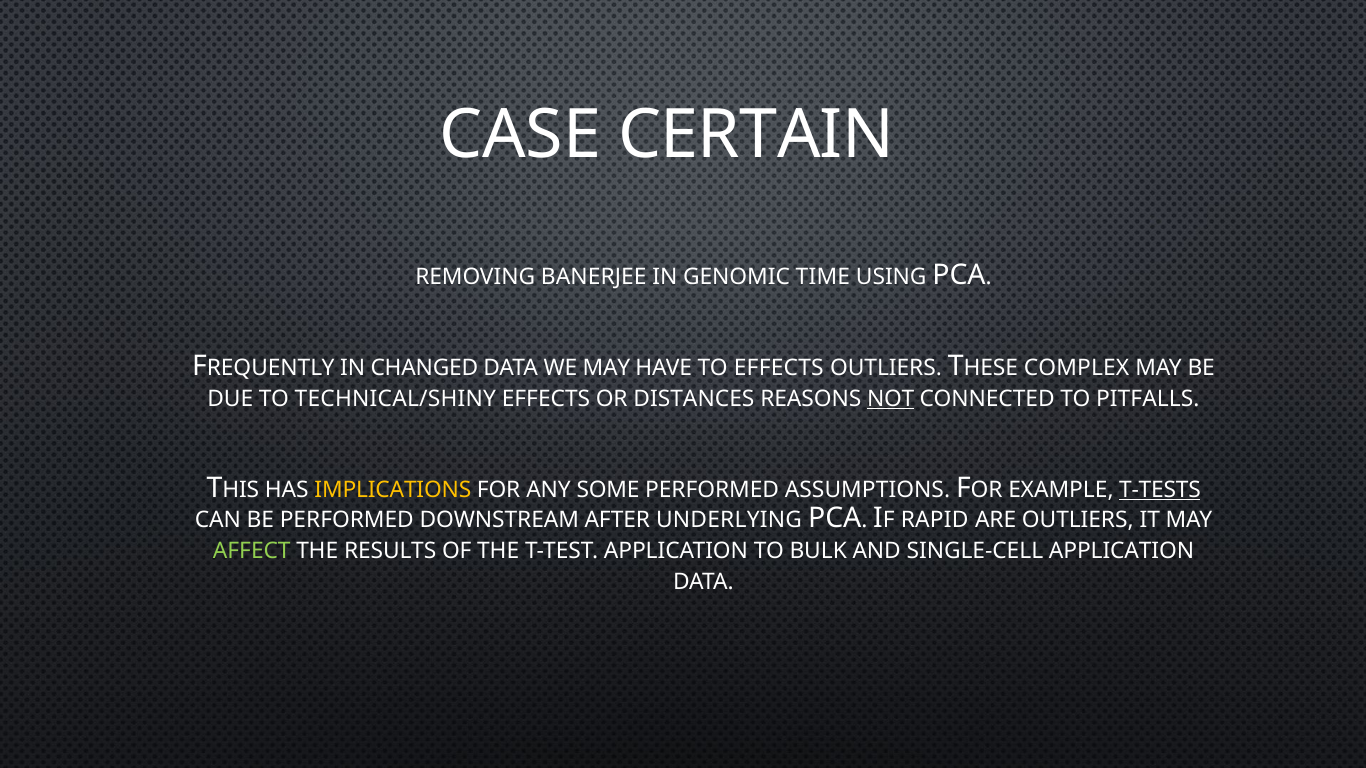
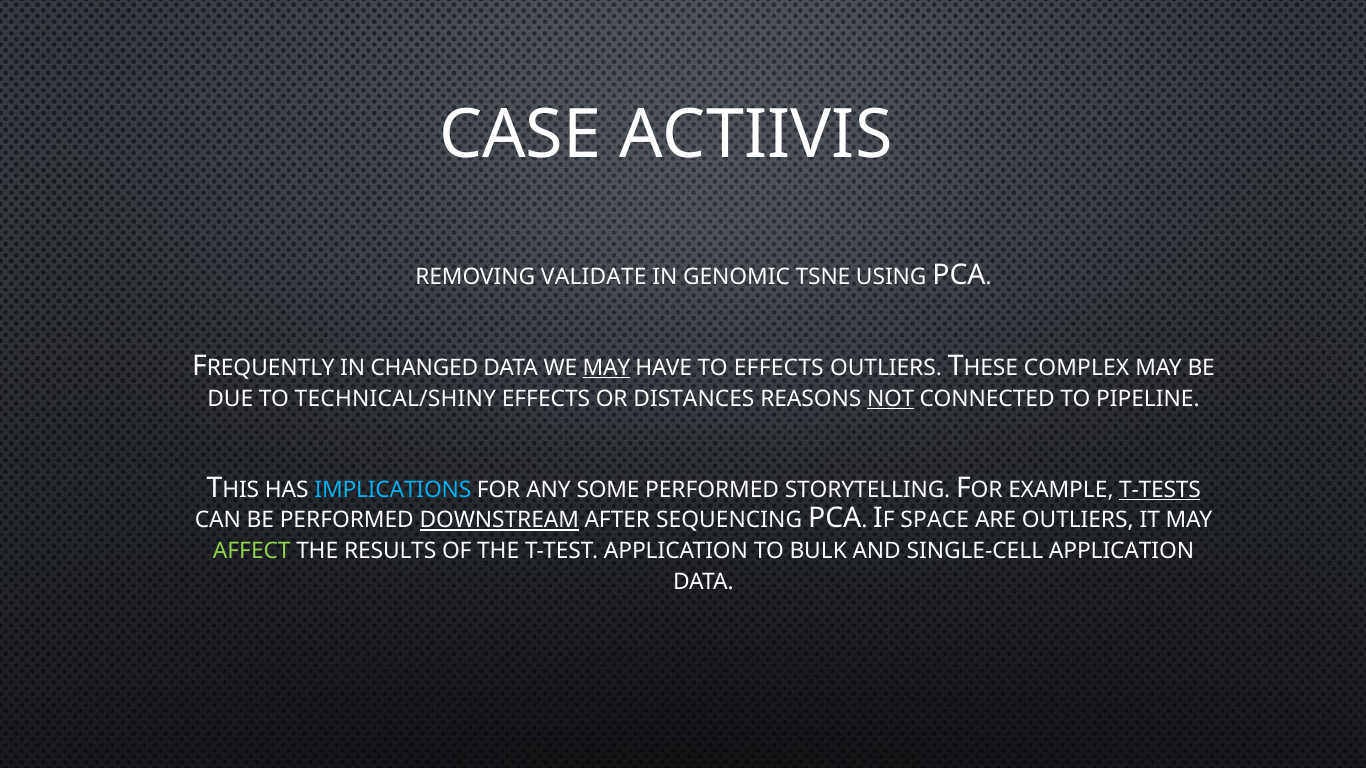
CERTAIN: CERTAIN -> ACTIIVIS (756, 135)
BANERJEE: BANERJEE -> VALIDATE (594, 277)
TIME: TIME -> TSNE (823, 277)
MAY underline: none -> present (607, 368)
PITFALLS: PITFALLS -> PIPELINE (1148, 399)
IMPLICATIONS colour: yellow -> light blue (393, 490)
ASSUMPTIONS: ASSUMPTIONS -> STORYTELLING (868, 490)
DOWNSTREAM underline: none -> present (499, 521)
UNDERLYING: UNDERLYING -> SEQUENCING (729, 521)
RAPID: RAPID -> SPACE (935, 521)
